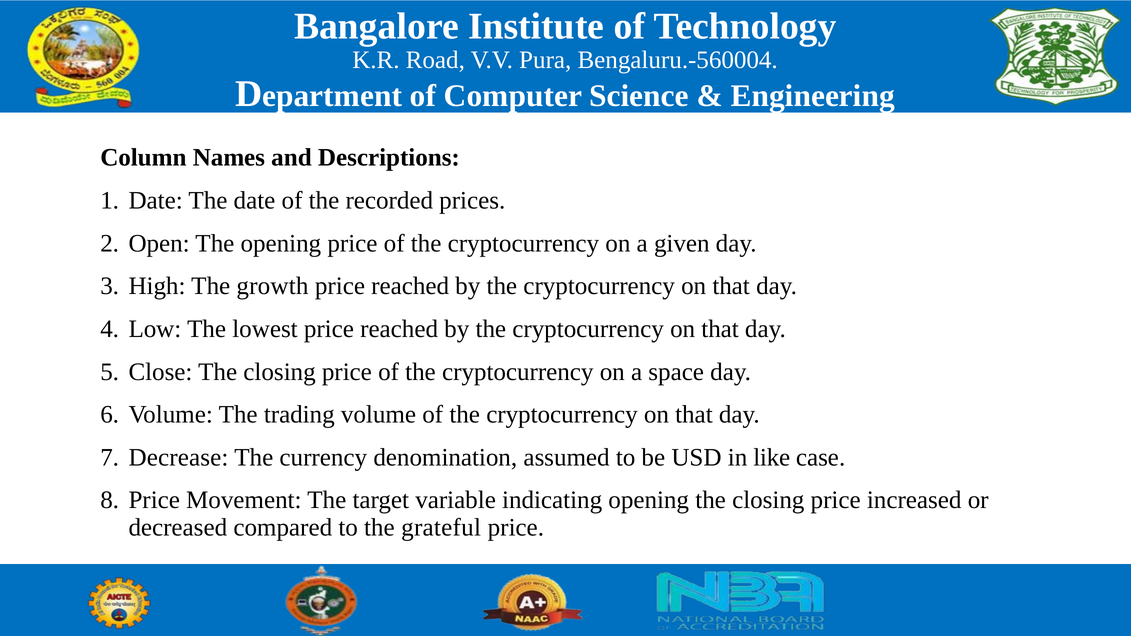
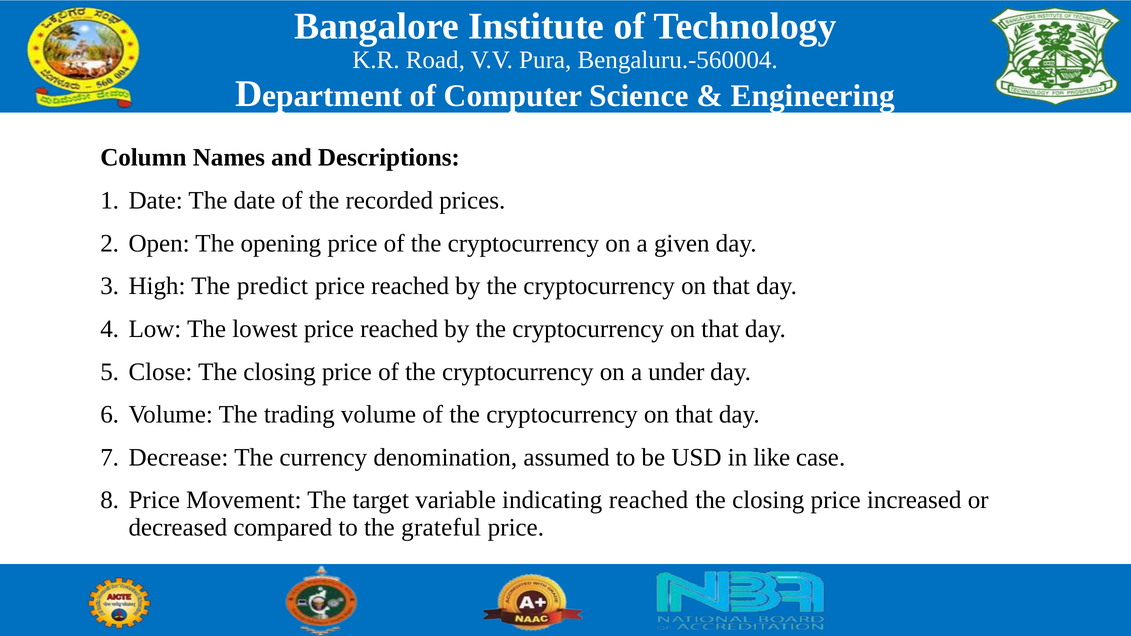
growth: growth -> predict (272, 286)
space: space -> under (676, 372)
indicating opening: opening -> reached (649, 500)
